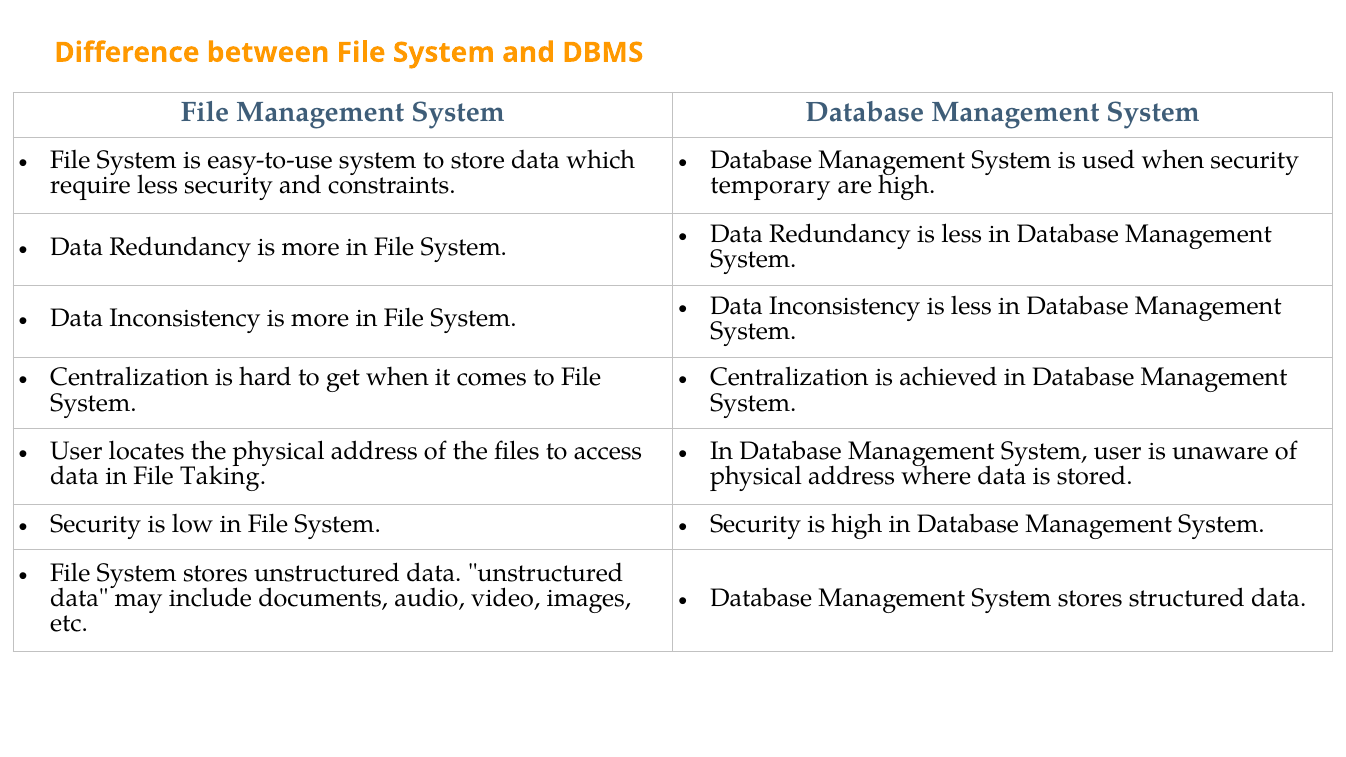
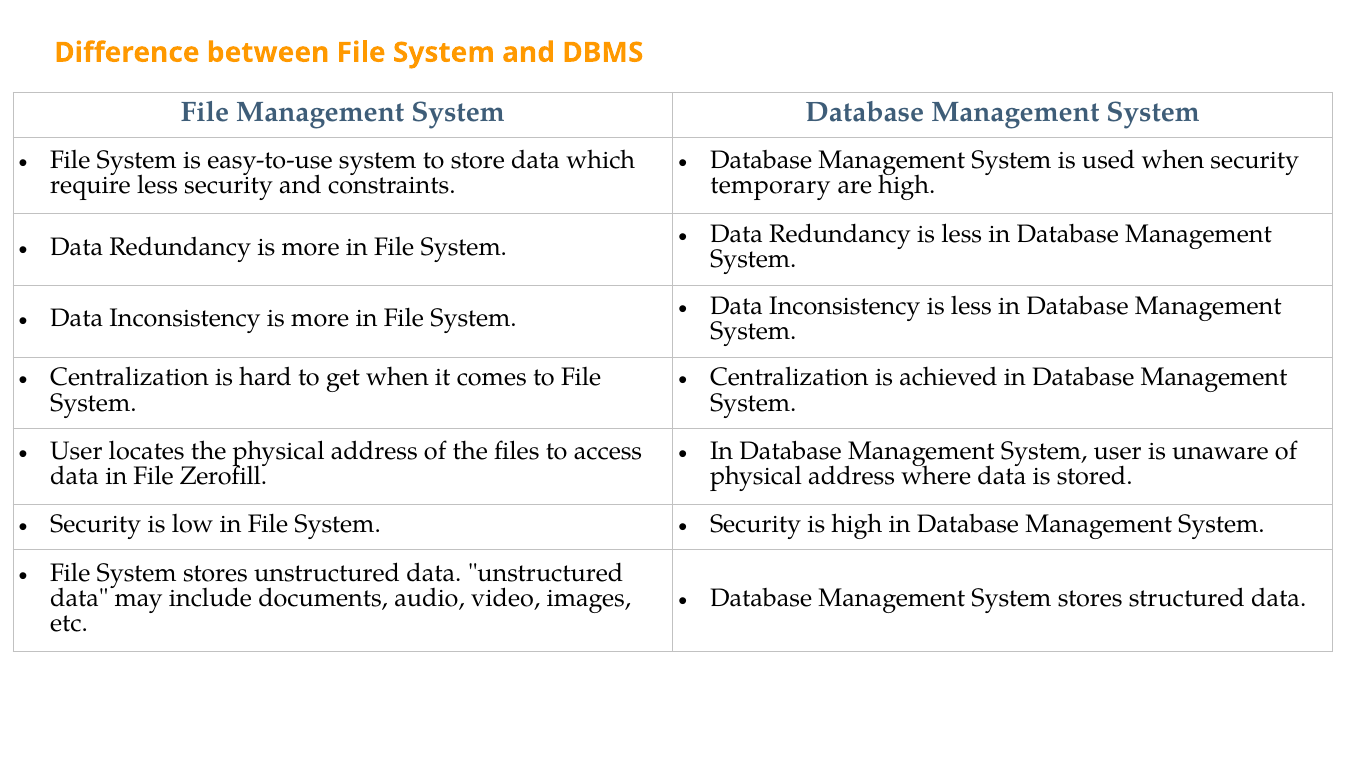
Taking: Taking -> Zerofill (223, 477)
